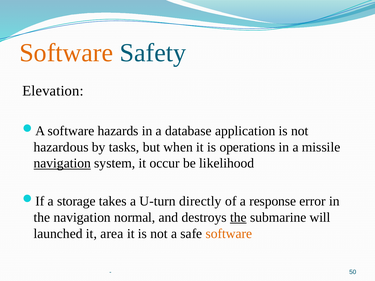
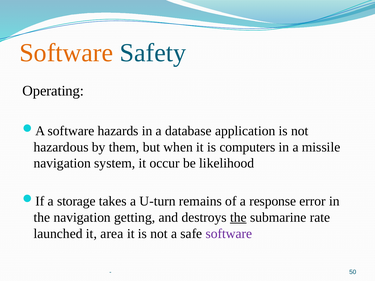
Elevation: Elevation -> Operating (53, 91)
tasks: tasks -> them (124, 147)
operations: operations -> computers (247, 147)
navigation underline: present -> none (62, 163)
directly: directly -> remains (200, 201)
normal: normal -> getting (135, 218)
will: will -> rate (320, 218)
software colour: orange -> purple (229, 234)
